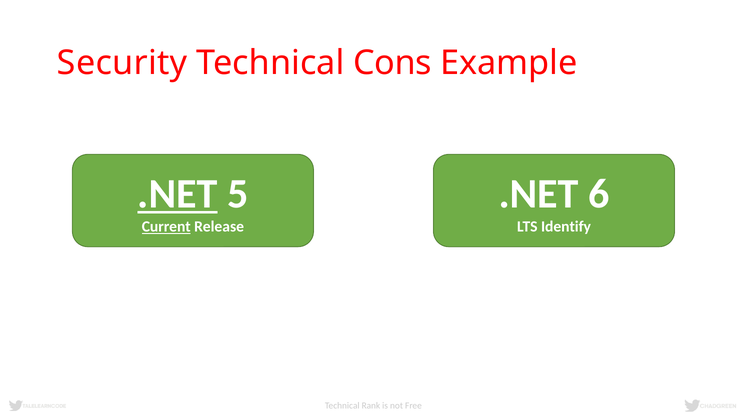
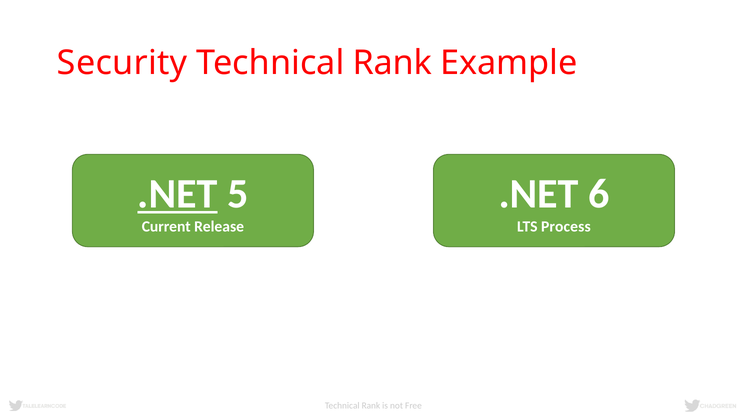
Cons: Cons -> Rank (392, 63)
Current underline: present -> none (166, 227)
Identify: Identify -> Process (566, 227)
